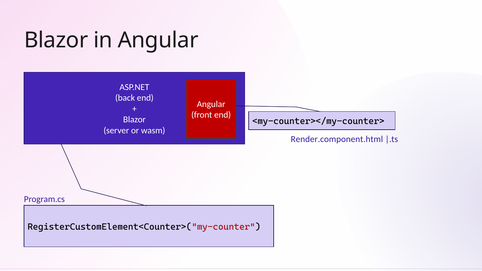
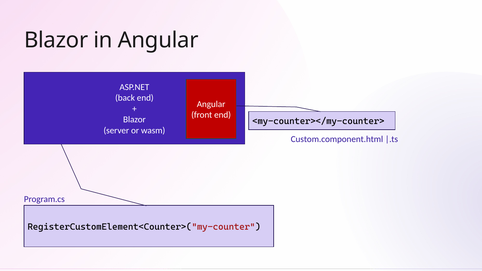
Render.component.html: Render.component.html -> Custom.component.html (337, 139)
